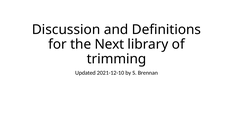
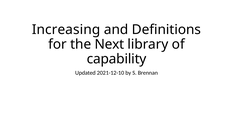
Discussion: Discussion -> Increasing (66, 30)
trimming: trimming -> capability (117, 59)
